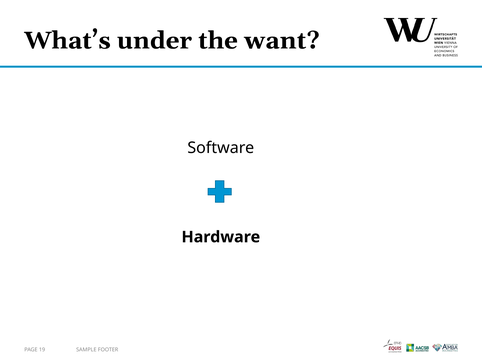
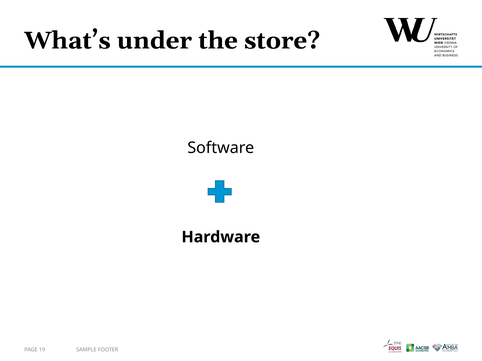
want: want -> store (282, 41)
